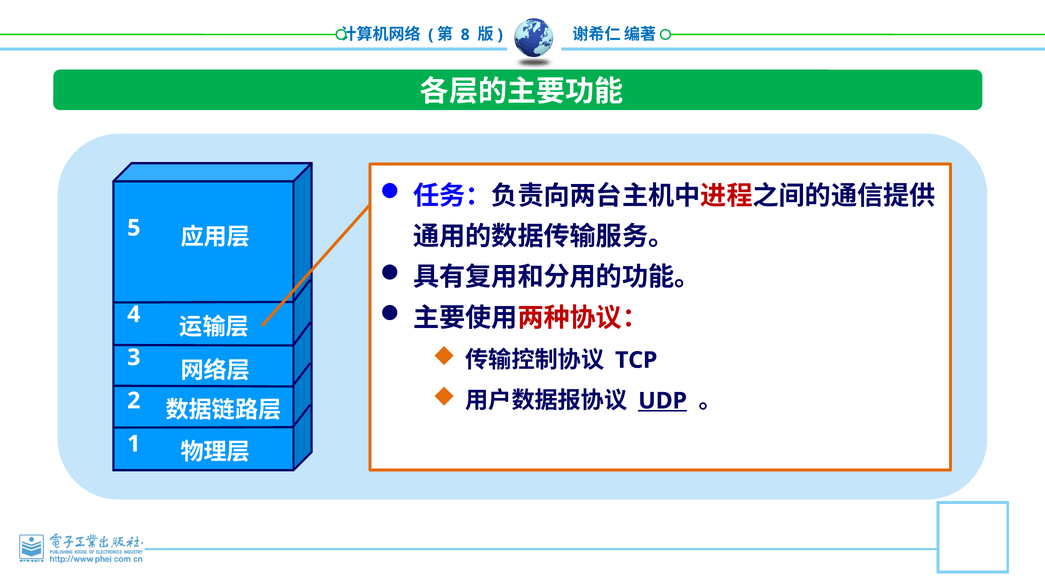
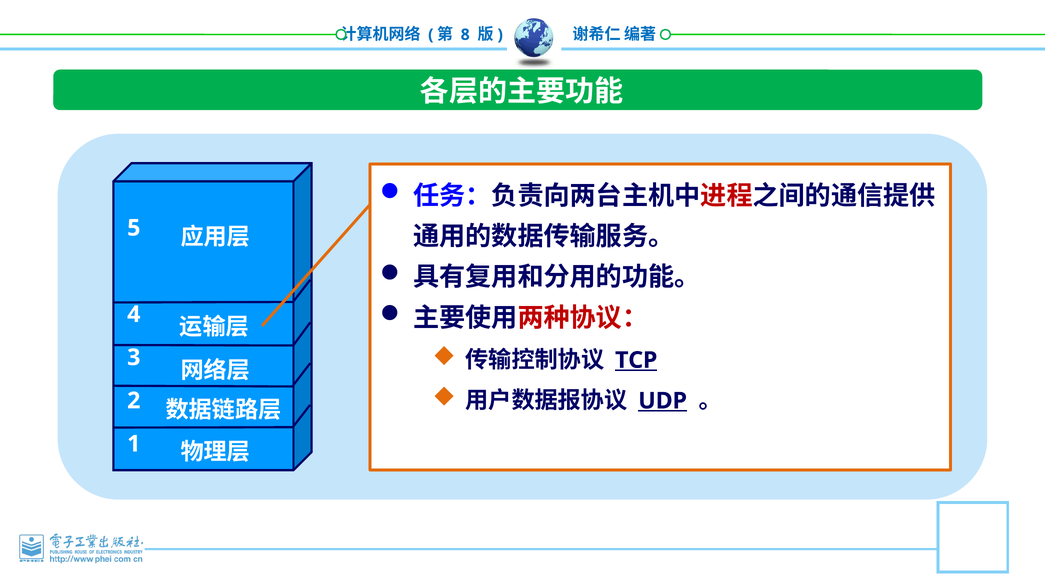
TCP underline: none -> present (636, 360)
